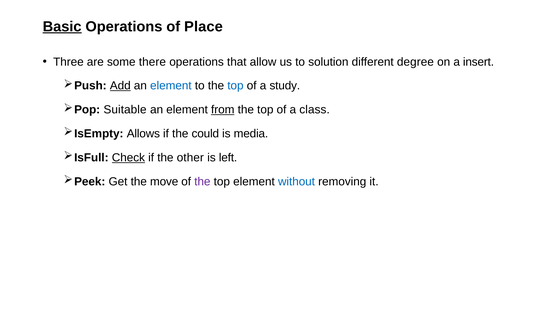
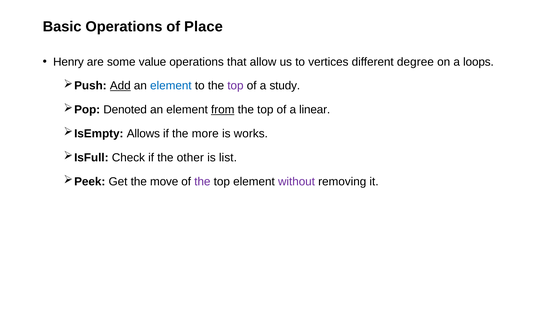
Basic underline: present -> none (62, 27)
Three: Three -> Henry (68, 62)
there: there -> value (153, 62)
solution: solution -> vertices (328, 62)
insert: insert -> loops (478, 62)
top colour: blue -> purple (235, 86)
Suitable: Suitable -> Denoted (125, 110)
class: class -> linear (315, 110)
could: could -> more (205, 134)
media: media -> works (251, 134)
Check underline: present -> none (128, 158)
left: left -> list (228, 158)
without colour: blue -> purple (296, 182)
